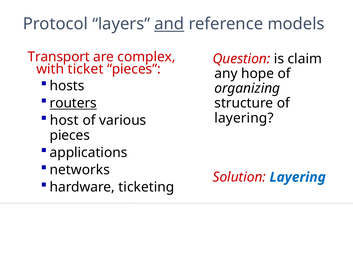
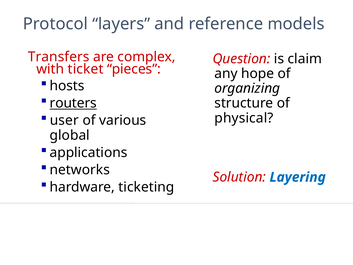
and underline: present -> none (169, 24)
Transport: Transport -> Transfers (59, 57)
host: host -> user (64, 120)
layering: layering -> physical (244, 118)
pieces: pieces -> global (70, 135)
